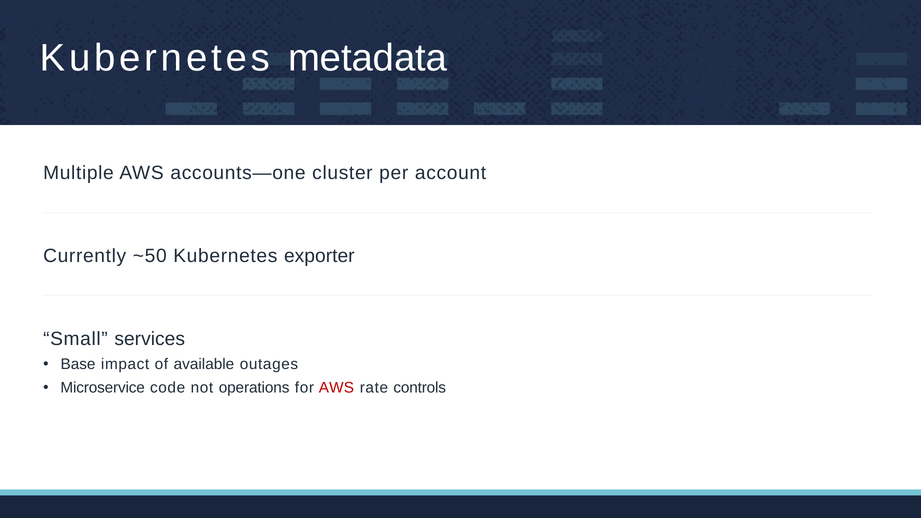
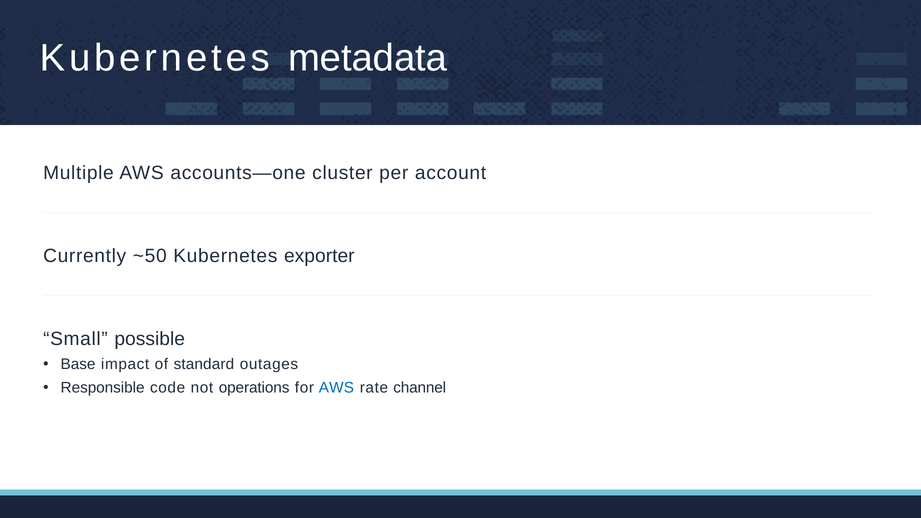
services: services -> possible (150, 339)
available: available -> standard (204, 364)
Microservice: Microservice -> Responsible (103, 388)
AWS colour: red -> blue (336, 388)
controls: controls -> channel (420, 388)
